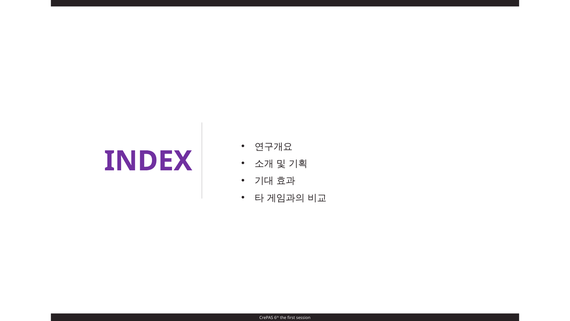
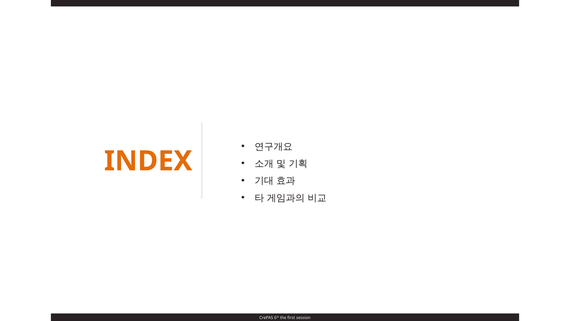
INDEX colour: purple -> orange (148, 161)
